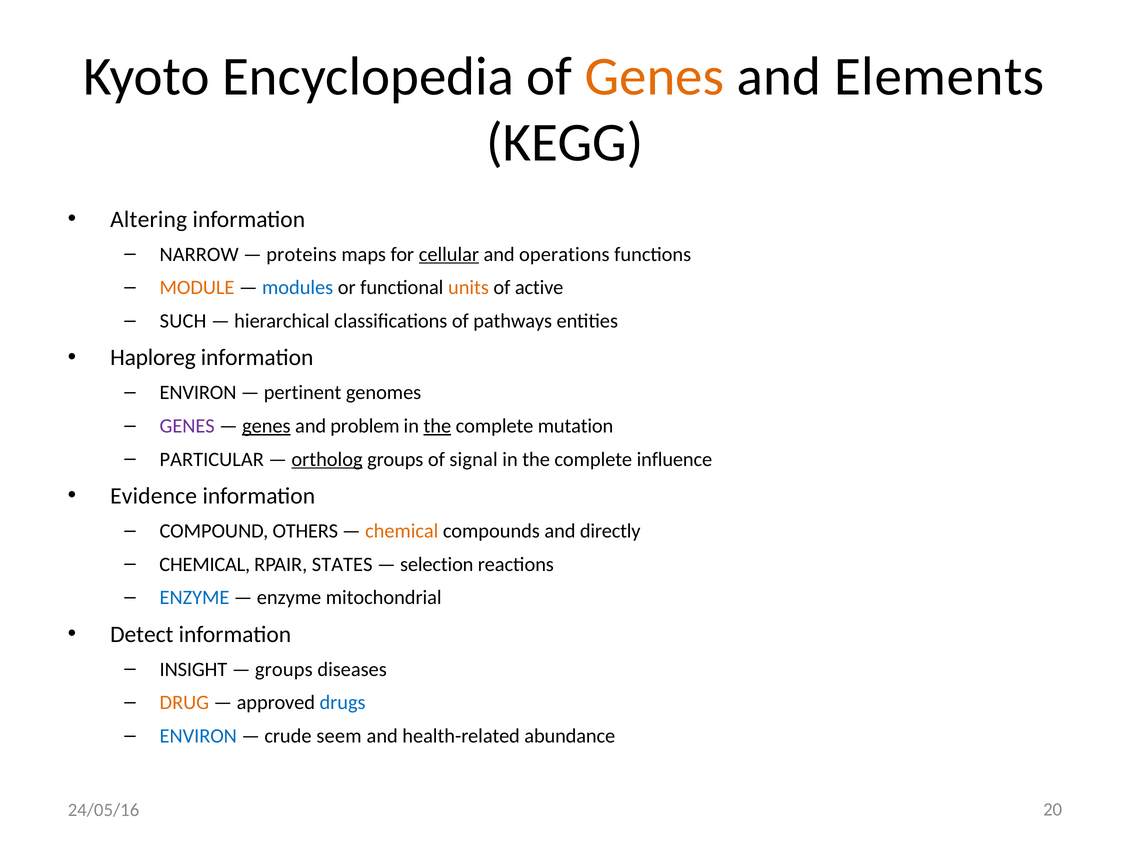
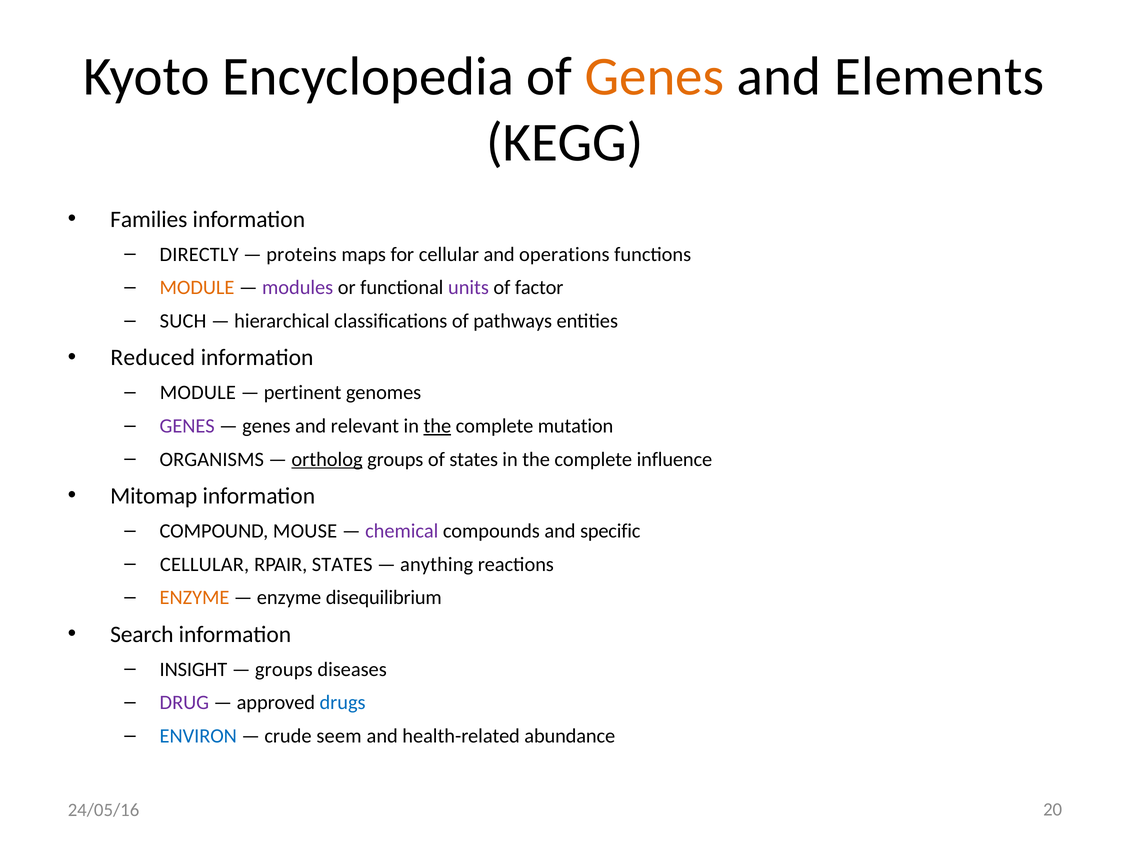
Altering: Altering -> Families (149, 219)
NARROW: NARROW -> DIRECTLY (199, 254)
cellular underline: present -> none (449, 254)
modules colour: blue -> purple (298, 287)
units colour: orange -> purple (468, 287)
active: active -> factor (539, 287)
Haploreg: Haploreg -> Reduced (153, 357)
ENVIRON: ENVIRON -> MODULE (198, 392)
genes underline: present -> none (266, 426)
problem: problem -> relevant (365, 426)
PARTICULAR: PARTICULAR -> ORGANISMS (212, 459)
of signal: signal -> states (474, 459)
Evidence: Evidence -> Mitomap (154, 496)
OTHERS: OTHERS -> MOUSE (305, 531)
chemical colour: orange -> purple (402, 531)
directly: directly -> specific (610, 531)
CHEMICAL: CHEMICAL -> CELLULAR (205, 564)
selection: selection -> anything (437, 564)
ENZYME colour: blue -> orange (194, 597)
mitochondrial: mitochondrial -> disequilibrium (384, 597)
Detect: Detect -> Search (142, 634)
DRUG colour: orange -> purple (184, 702)
